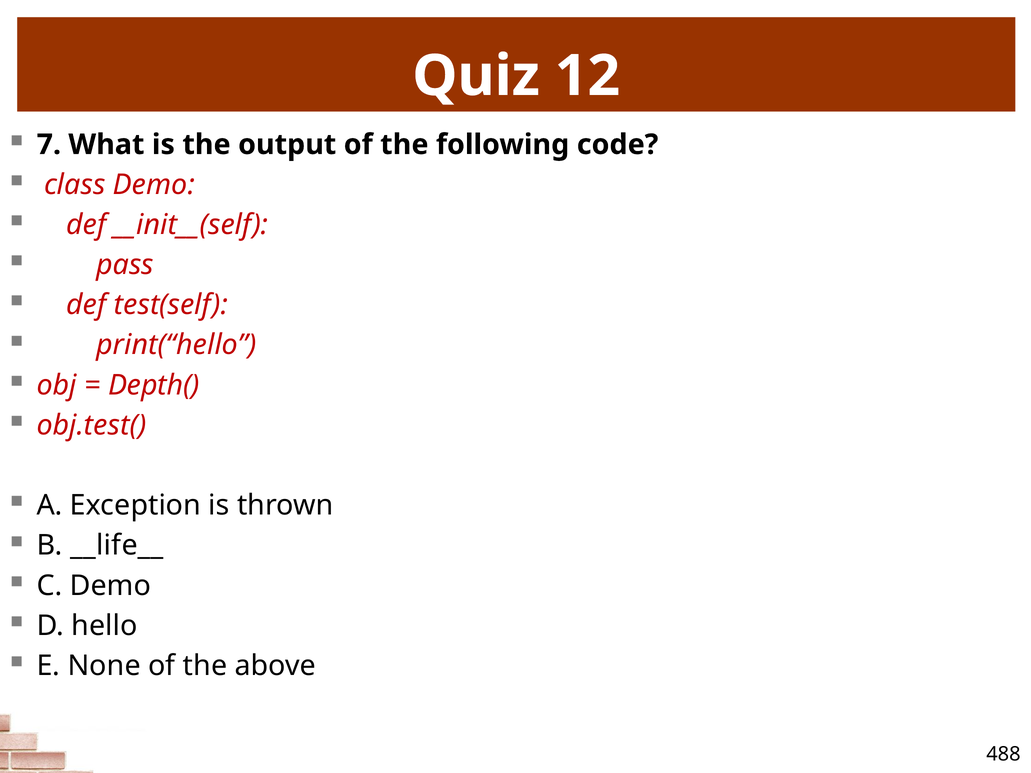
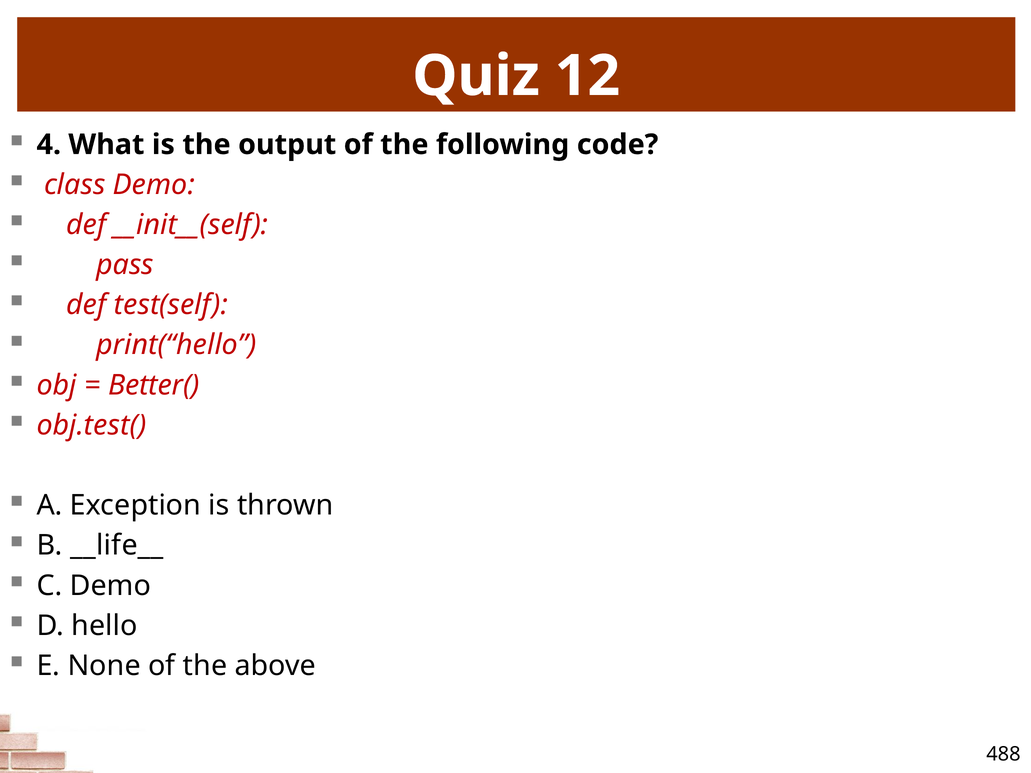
7: 7 -> 4 (49, 145)
Depth(: Depth( -> Better( (154, 385)
